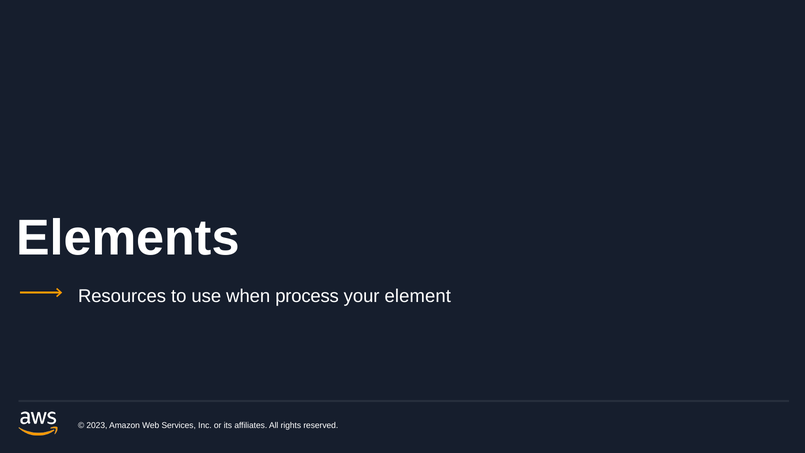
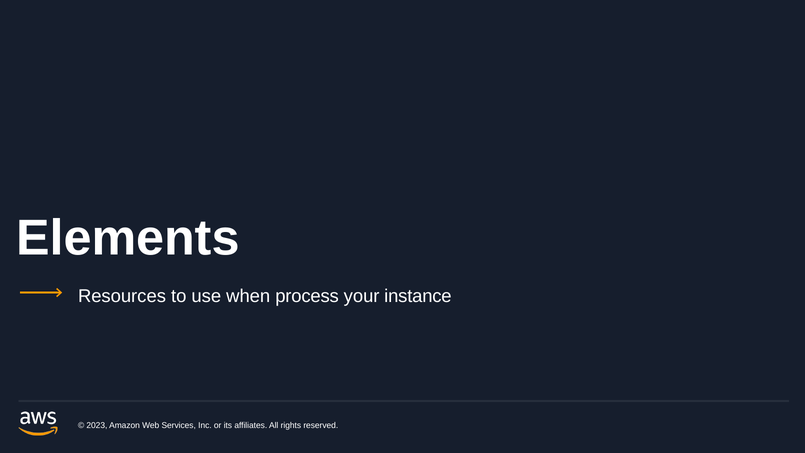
element: element -> instance (418, 296)
